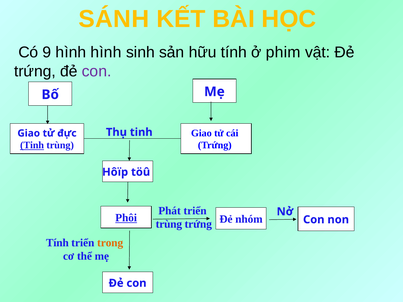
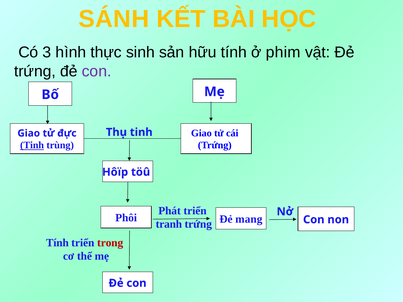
9: 9 -> 3 (47, 52)
hình hình: hình -> thực (106, 52)
Phôi underline: present -> none (126, 218)
trùng: trùng -> tranh (169, 224)
nhóm: nhóm -> mang (249, 219)
trong colour: orange -> red (110, 243)
